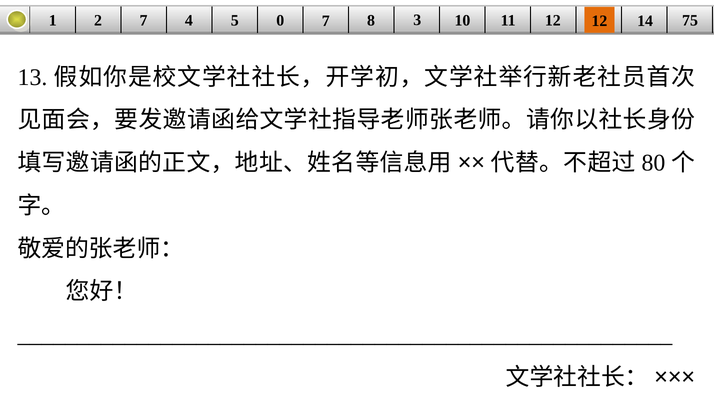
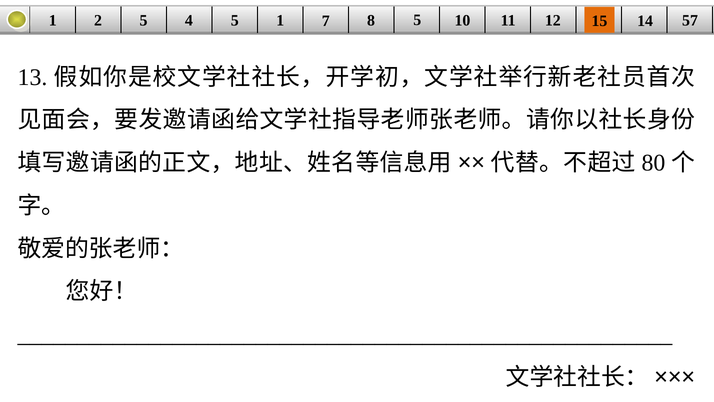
2 7: 7 -> 5 (144, 21)
5 0: 0 -> 1 (280, 21)
8 3: 3 -> 5 (417, 20)
12 12: 12 -> 15 (599, 21)
75: 75 -> 57 (690, 21)
